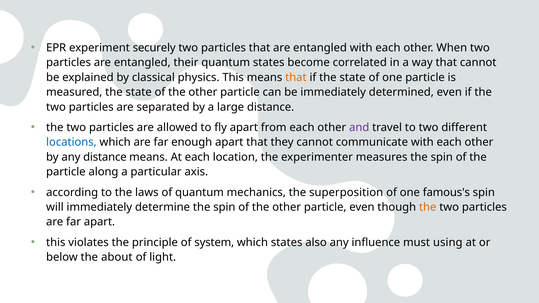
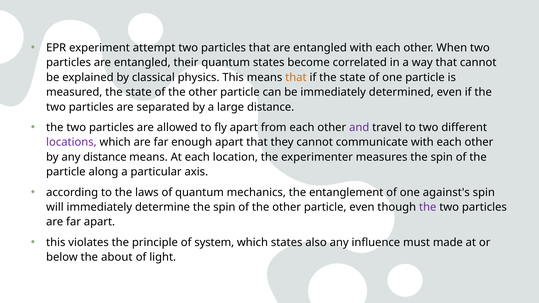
securely: securely -> attempt (154, 48)
locations colour: blue -> purple (71, 142)
superposition: superposition -> entanglement (346, 192)
famous's: famous's -> against's (446, 192)
the colour: orange -> purple (428, 207)
using: using -> made (448, 242)
